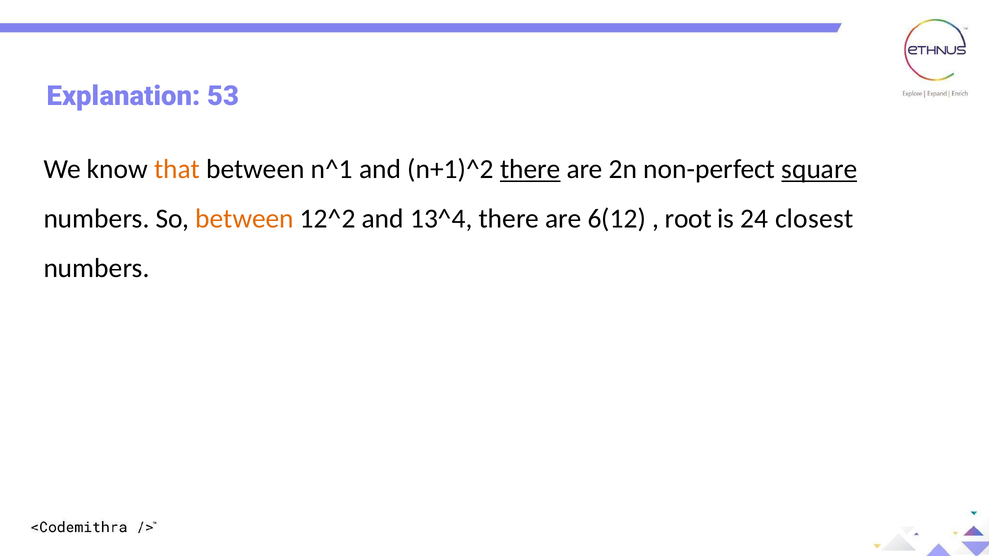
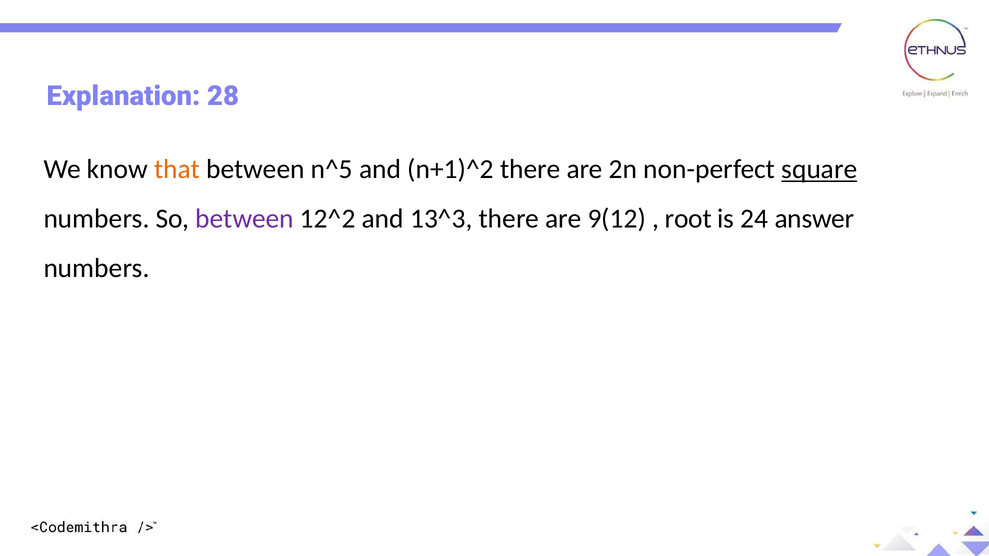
53: 53 -> 28 (223, 96)
n^1: n^1 -> n^5 (332, 169)
there underline: present -> none (530, 169)
between colour: orange -> purple (245, 219)
13^4: 13^4 -> 13^3 (441, 219)
6(12: 6(12 -> 9(12 (617, 219)
closest: closest -> answer (814, 219)
